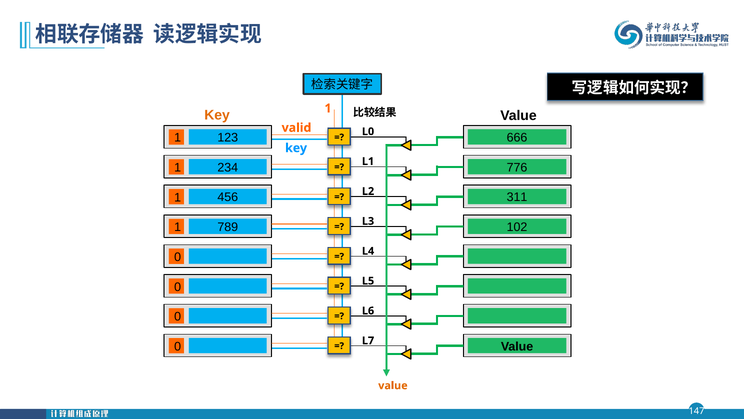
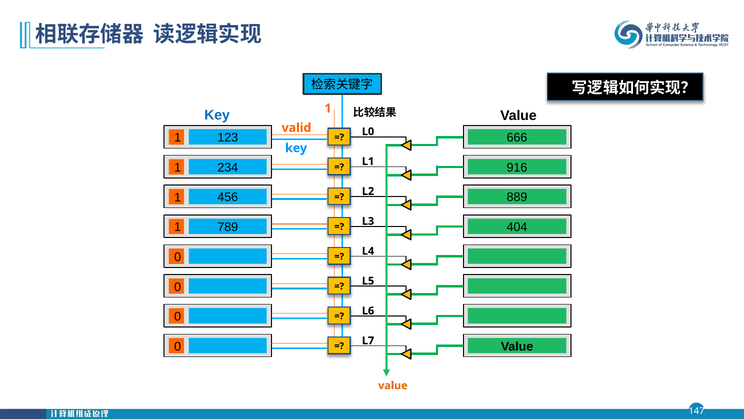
Key colour: orange -> blue (217, 115)
776: 776 -> 916 (517, 167)
311: 311 -> 889 (517, 197)
102: 102 -> 404 (517, 227)
